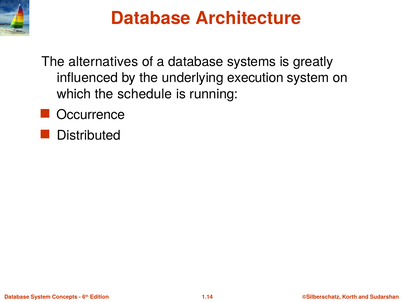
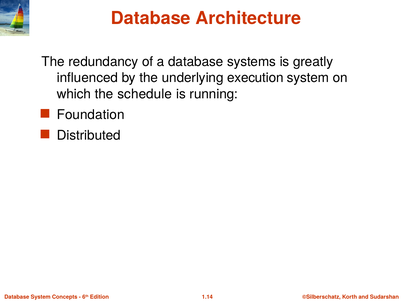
alternatives: alternatives -> redundancy (103, 62)
Occurrence: Occurrence -> Foundation (91, 115)
